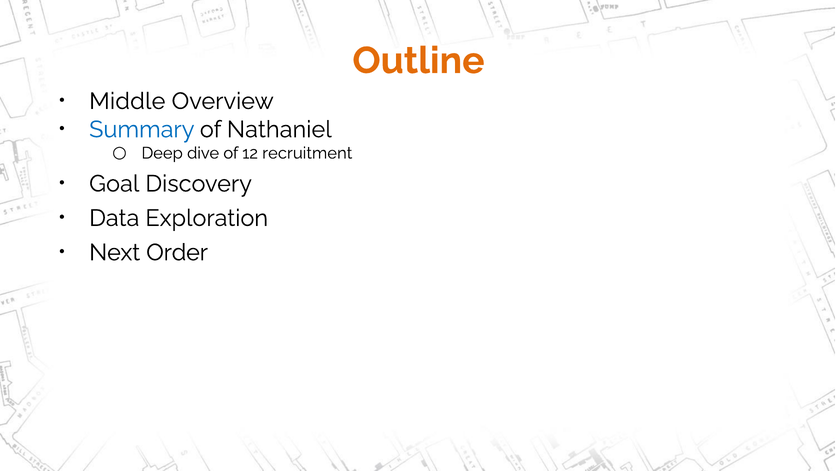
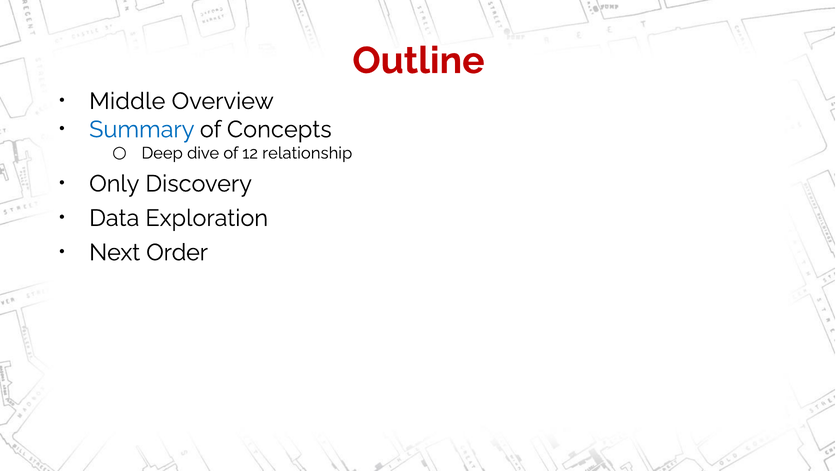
Outline colour: orange -> red (418, 61)
Nathaniel: Nathaniel -> Concepts (279, 129)
recruitment: recruitment -> relationship (307, 153)
Goal: Goal -> Only (114, 184)
